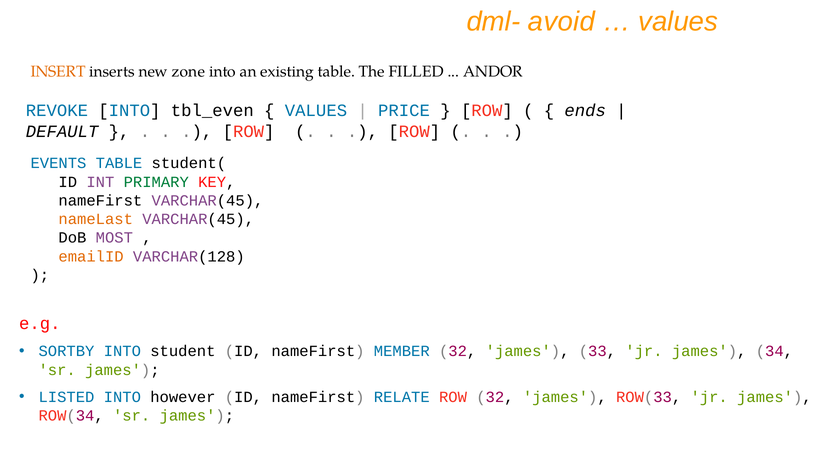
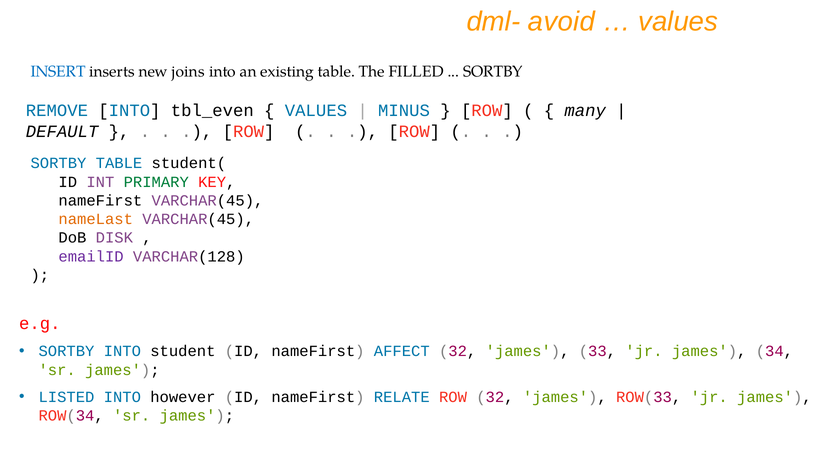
INSERT colour: orange -> blue (58, 71)
zone: zone -> joins (188, 71)
ANDOR: ANDOR -> SORTBY (493, 71)
REVOKE: REVOKE -> REMOVE (57, 111)
PRICE: PRICE -> MINUS (404, 111)
ends: ends -> many (585, 111)
EVENTS: EVENTS -> SORTBY (58, 163)
MOST: MOST -> DISK (114, 238)
emailID colour: orange -> purple (91, 256)
MEMBER: MEMBER -> AFFECT (402, 351)
